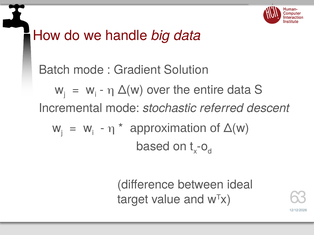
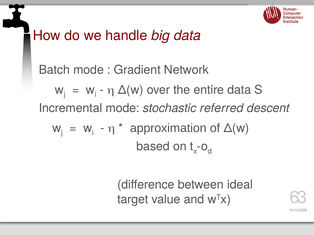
Solution: Solution -> Network (186, 70)
